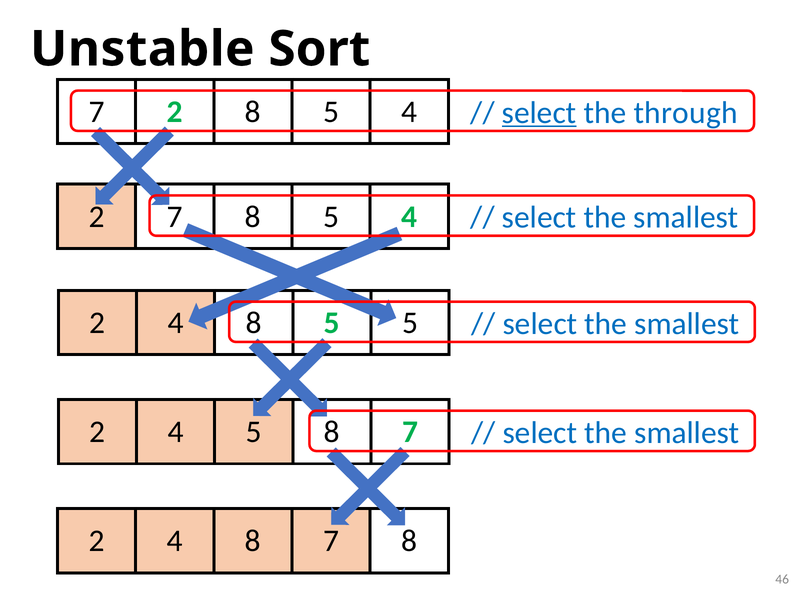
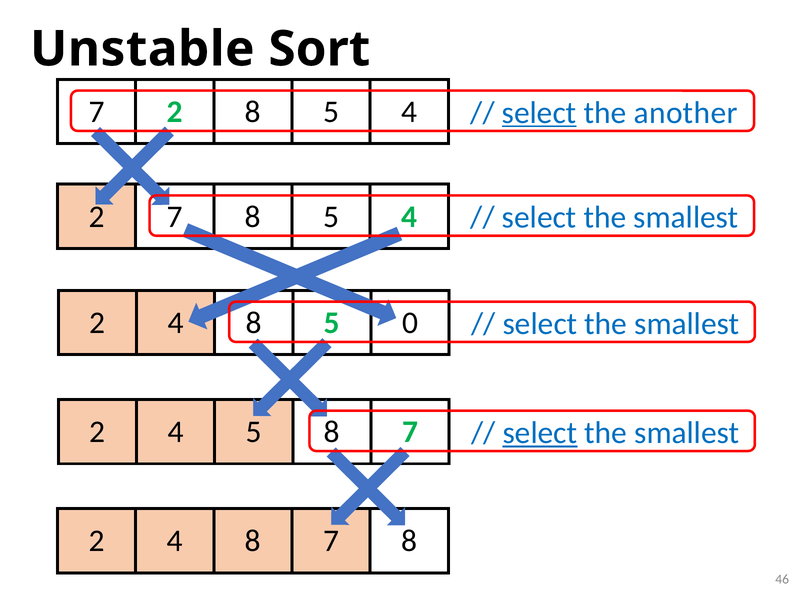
through: through -> another (686, 113)
5: 5 -> 0 (410, 323)
select underline: none -> present (540, 433)
